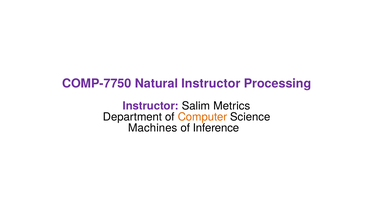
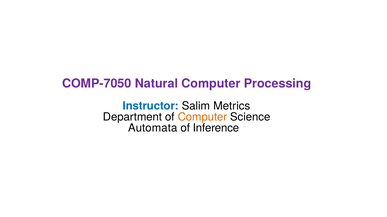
COMP-7750: COMP-7750 -> COMP-7050 (97, 84)
Natural Instructor: Instructor -> Computer (211, 84)
Instructor colour: purple -> blue (151, 106)
Machines: Machines -> Automata (153, 128)
